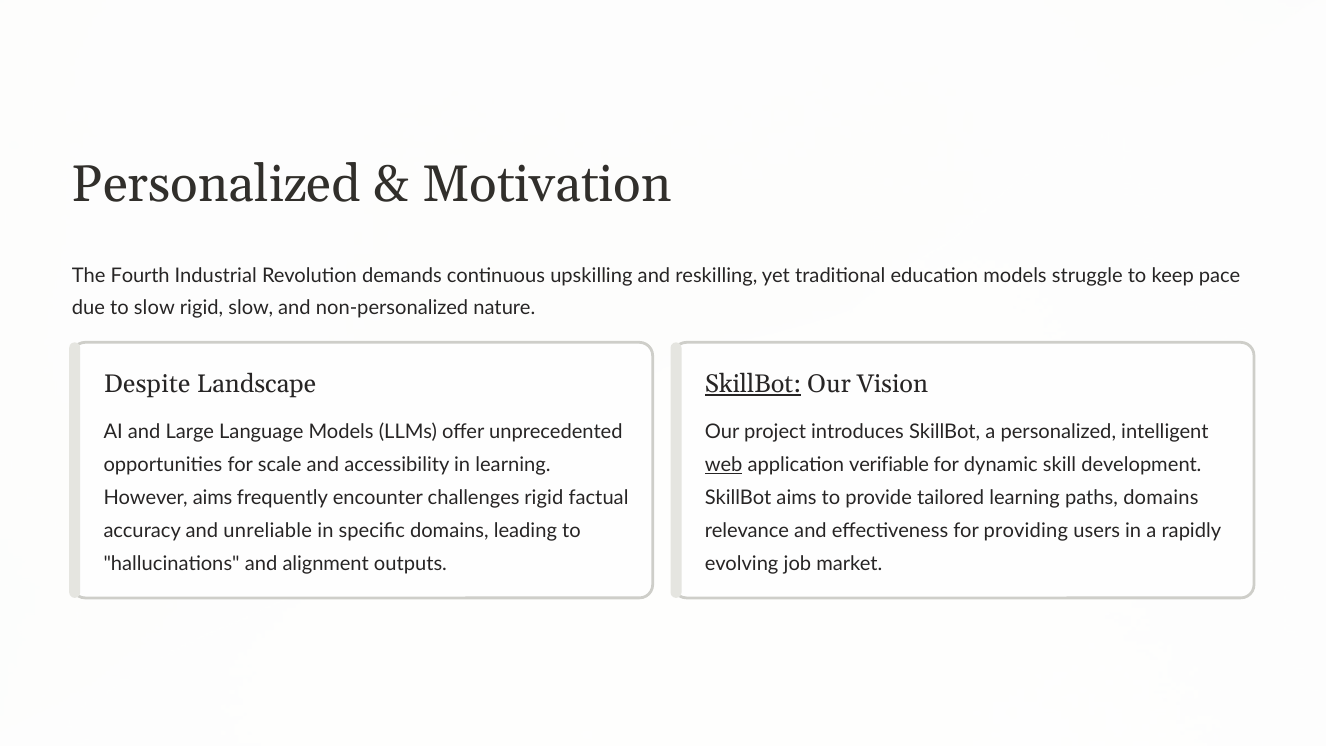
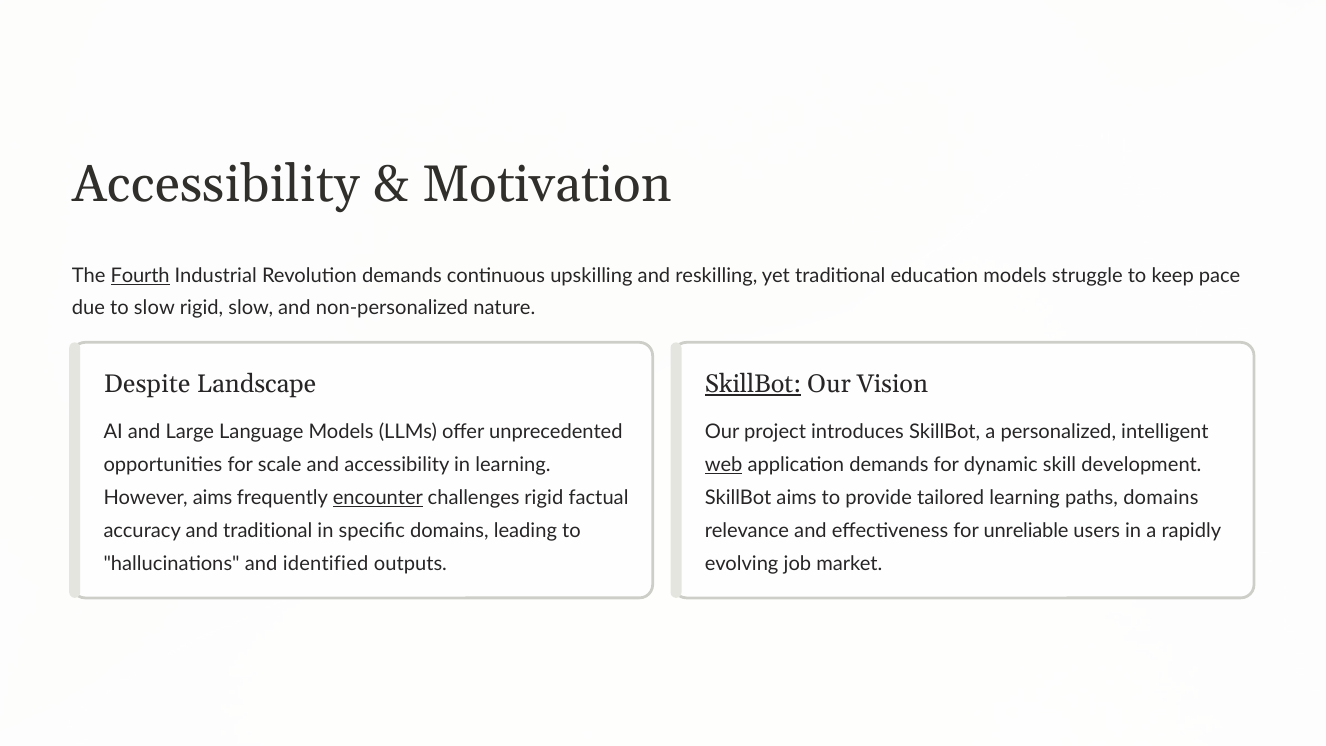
Personalized: Personalized -> Accessibility (216, 185)
Fourth underline: none -> present (140, 275)
application verifiable: verifiable -> demands (889, 465)
encounter underline: none -> present (378, 498)
and unreliable: unreliable -> traditional (268, 531)
providing: providing -> unreliable (1026, 531)
alignment: alignment -> identified (326, 563)
